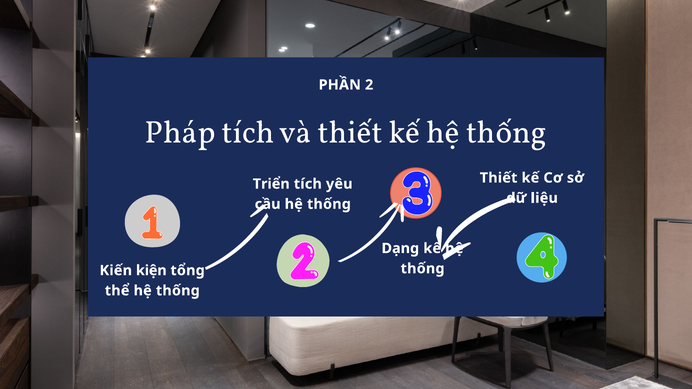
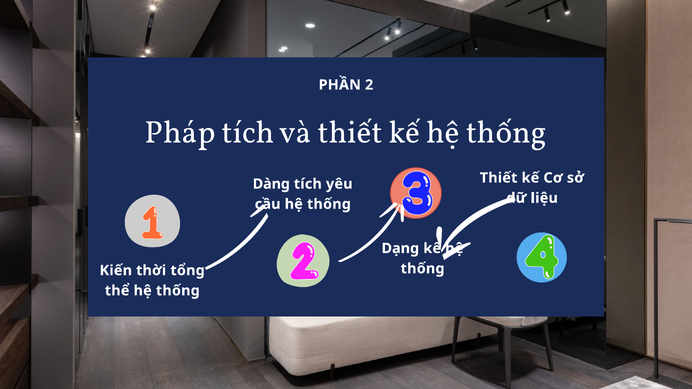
Triển: Triển -> Dàng (271, 184)
kiện: kiện -> thời (151, 271)
